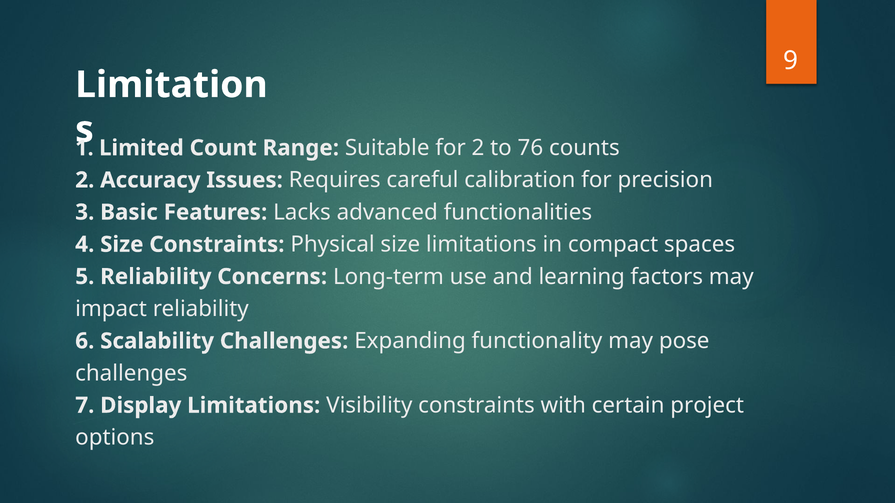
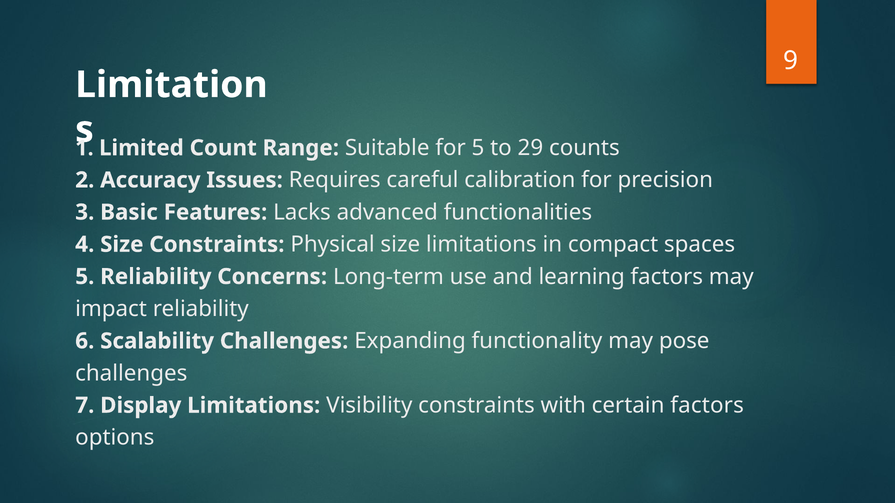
for 2: 2 -> 5 (478, 148)
76: 76 -> 29 (530, 148)
certain project: project -> factors (707, 406)
